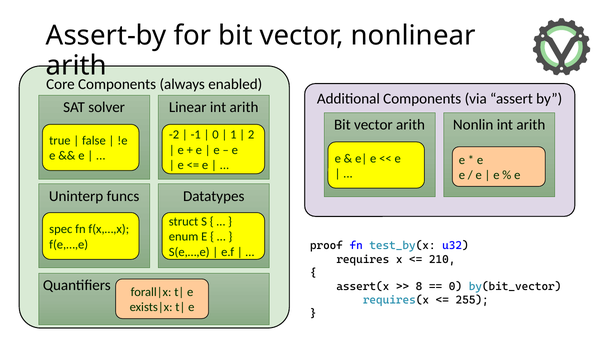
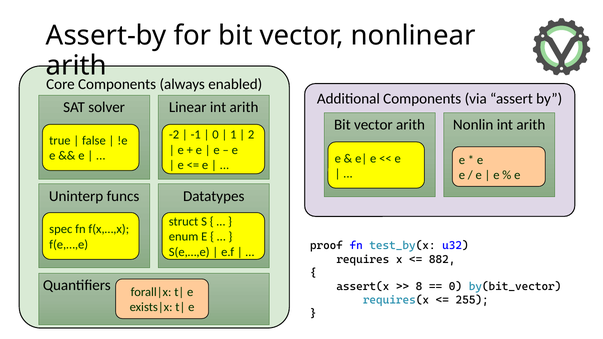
210: 210 -> 882 (442, 259)
